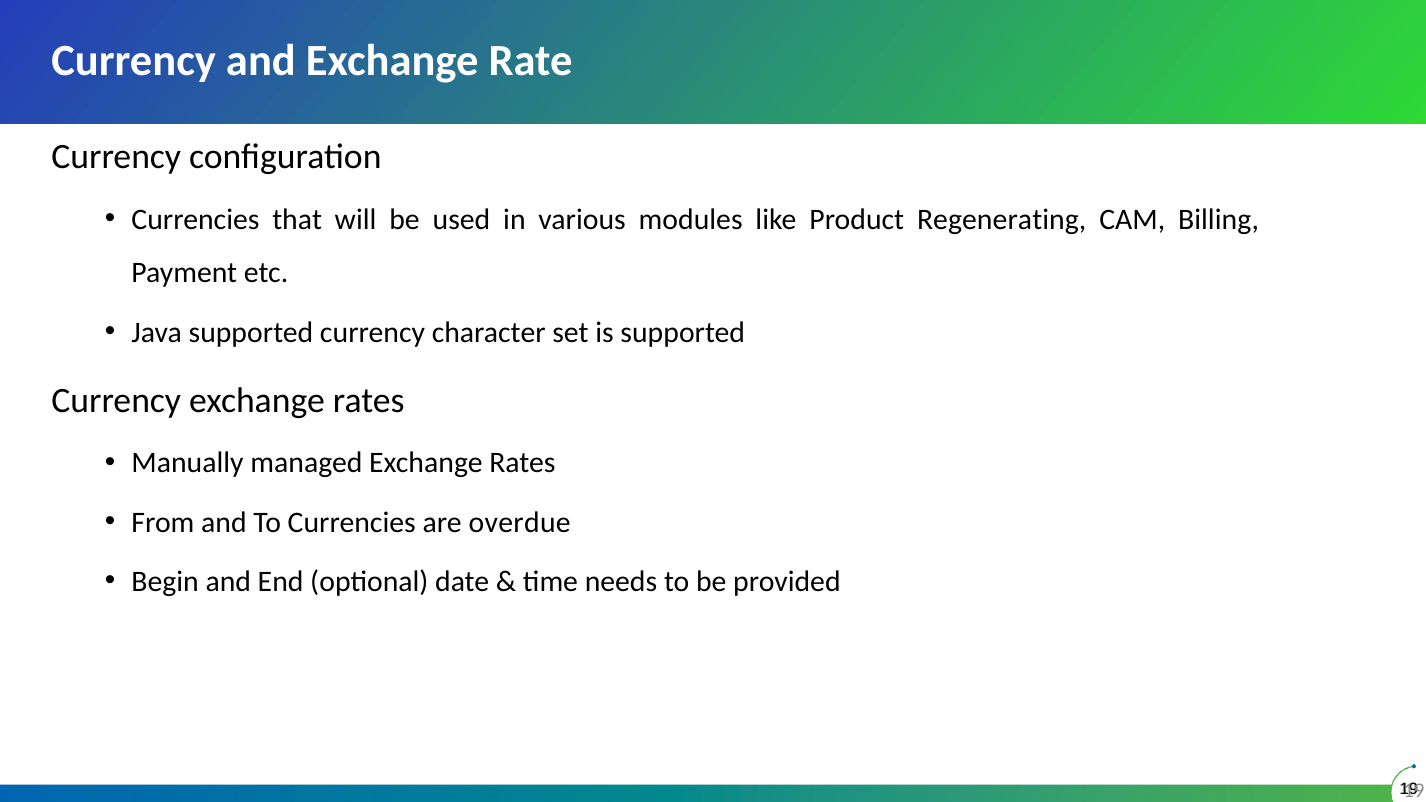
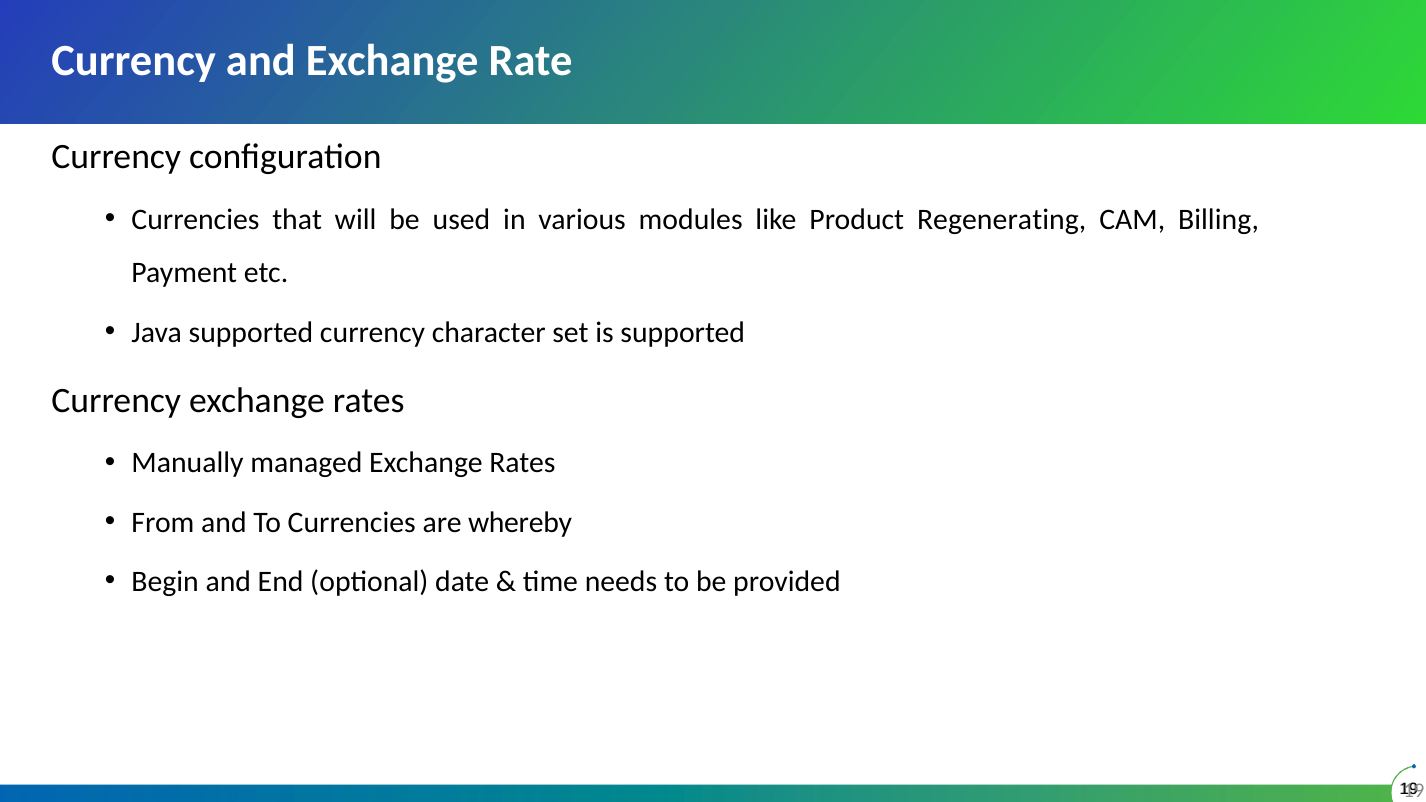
overdue: overdue -> whereby (520, 522)
